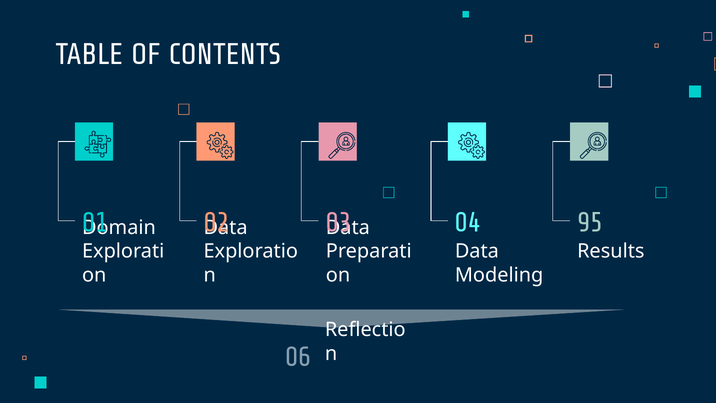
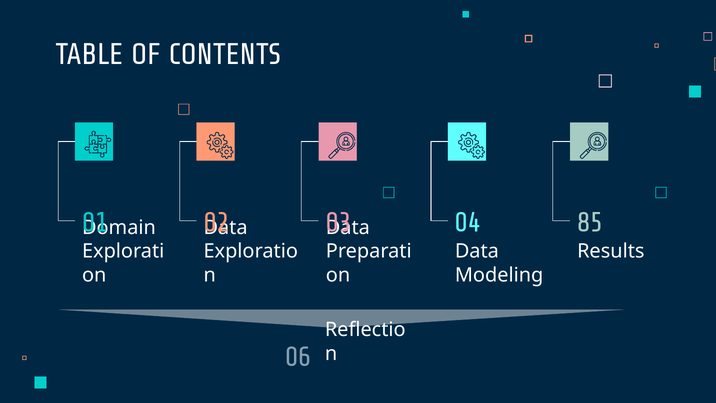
95: 95 -> 85 (590, 223)
